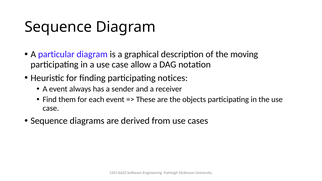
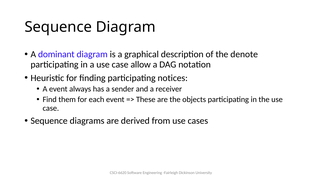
particular: particular -> dominant (56, 54)
moving: moving -> denote (244, 54)
